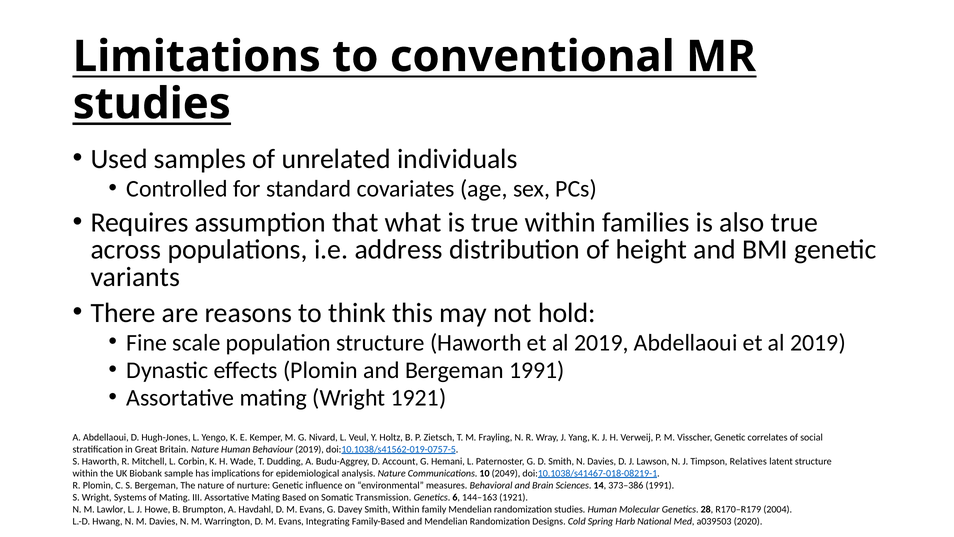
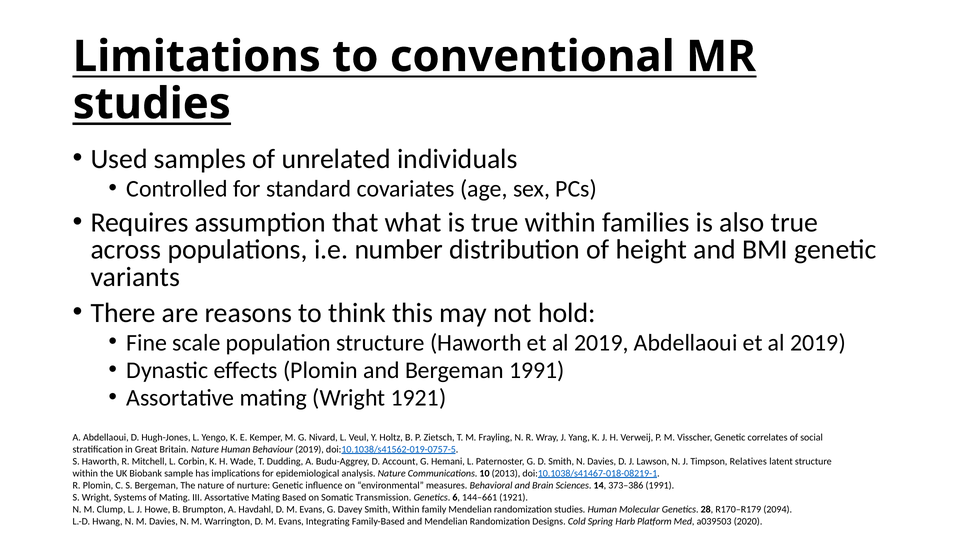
address: address -> number (399, 250)
2049: 2049 -> 2013 (506, 473)
144–163: 144–163 -> 144–661 (480, 497)
Lawlor: Lawlor -> Clump (111, 509)
2004: 2004 -> 2094 (778, 509)
National: National -> Platform (654, 521)
